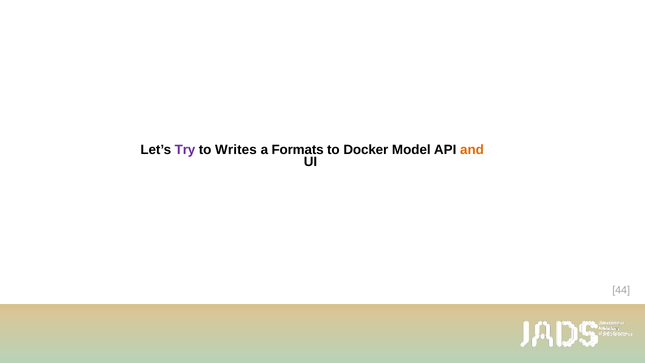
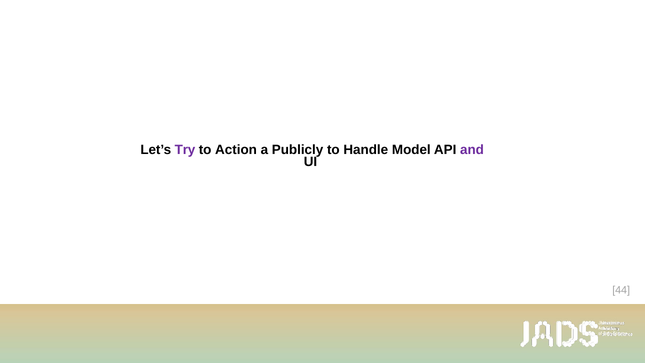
Writes: Writes -> Action (236, 150)
Formats: Formats -> Publicly (298, 150)
Docker: Docker -> Handle (366, 150)
and colour: orange -> purple (472, 150)
